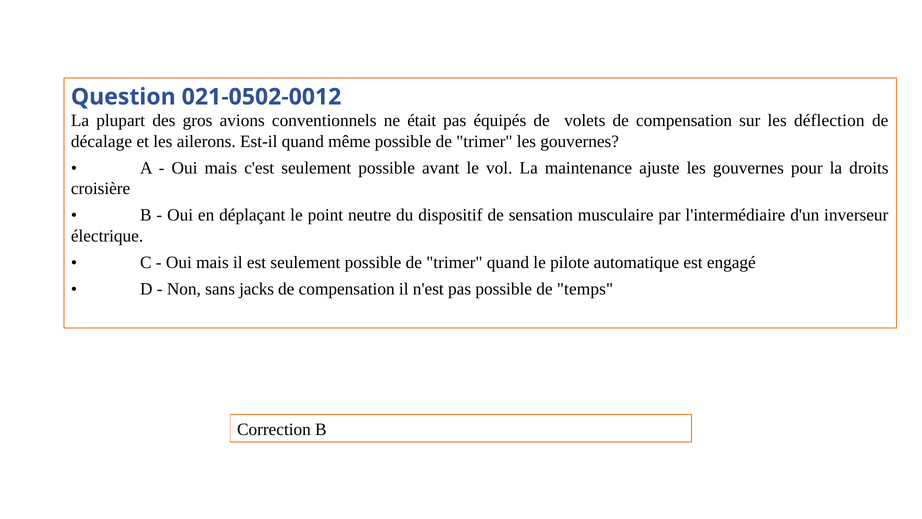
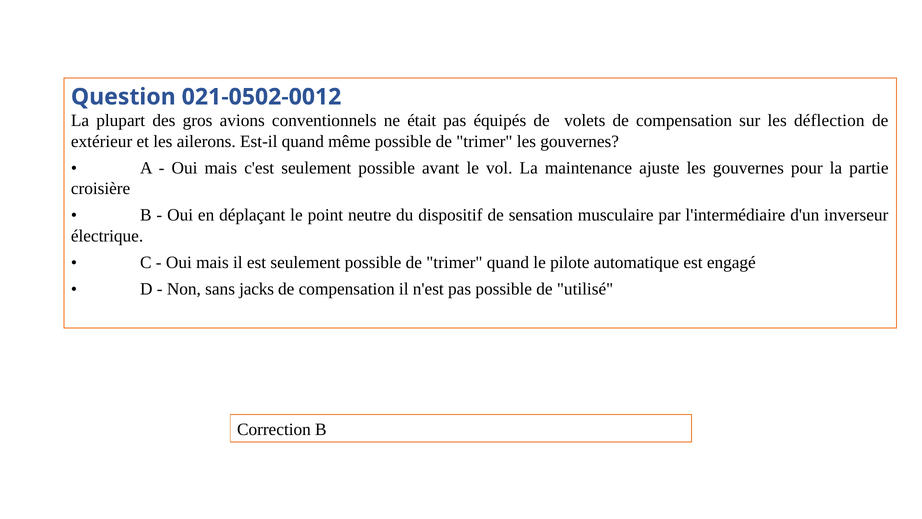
décalage: décalage -> extérieur (102, 141)
droits: droits -> partie (869, 168)
temps: temps -> utilisé (585, 289)
